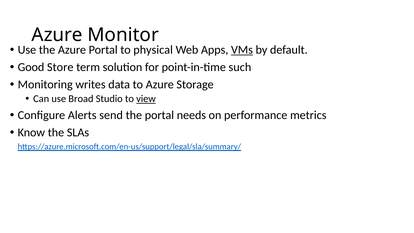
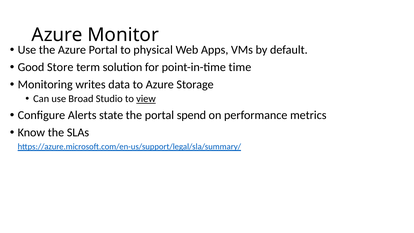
VMs underline: present -> none (242, 50)
such: such -> time (240, 67)
send: send -> state (111, 115)
needs: needs -> spend (191, 115)
